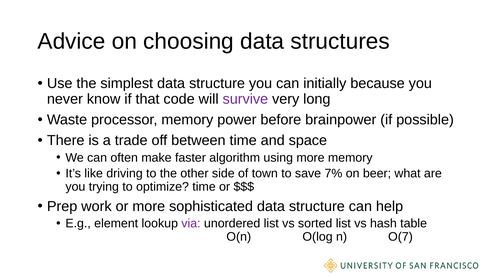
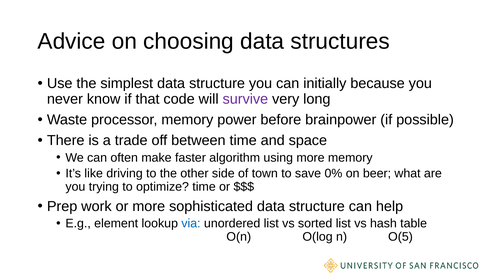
7%: 7% -> 0% (333, 173)
via colour: purple -> blue (191, 223)
O(7: O(7 -> O(5 (401, 237)
